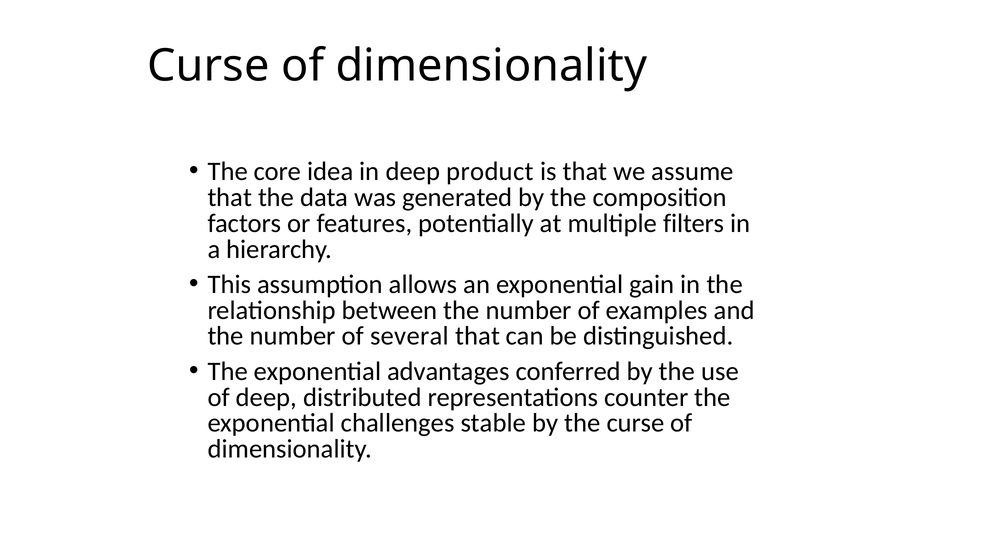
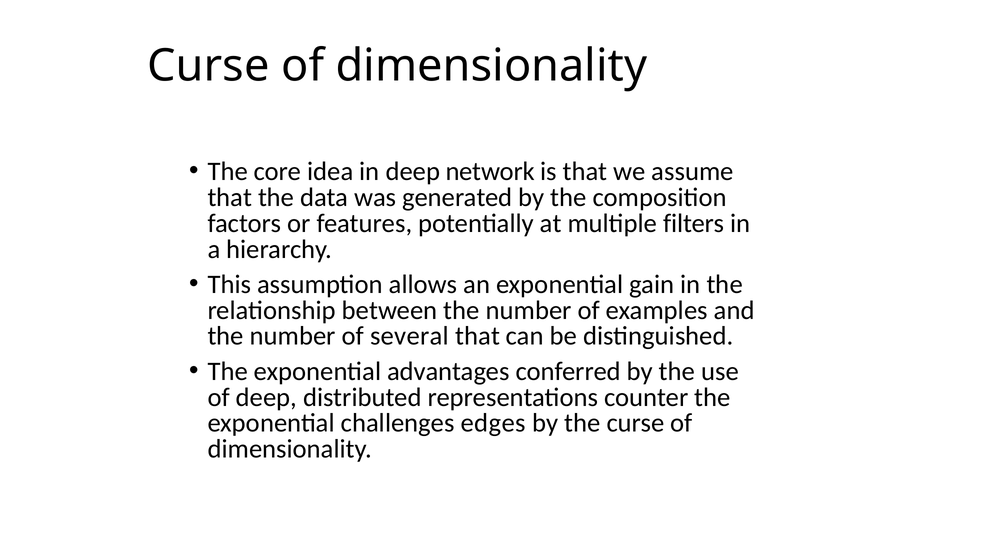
product: product -> network (490, 171)
stable: stable -> edges (493, 423)
